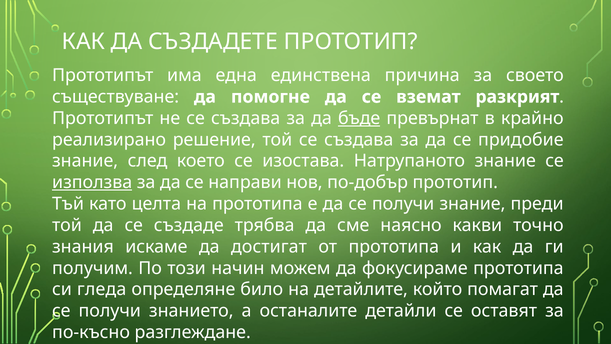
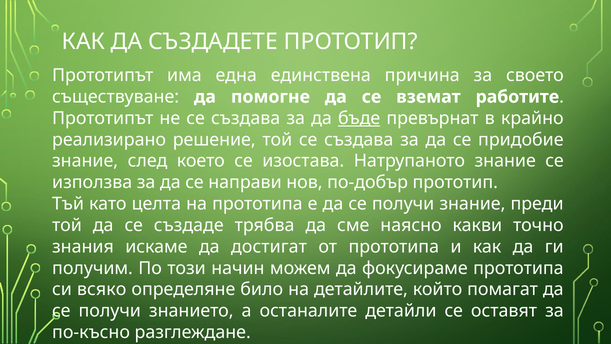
разкрият: разкрият -> работите (517, 97)
използва underline: present -> none (92, 182)
гледа: гледа -> всяко (102, 289)
